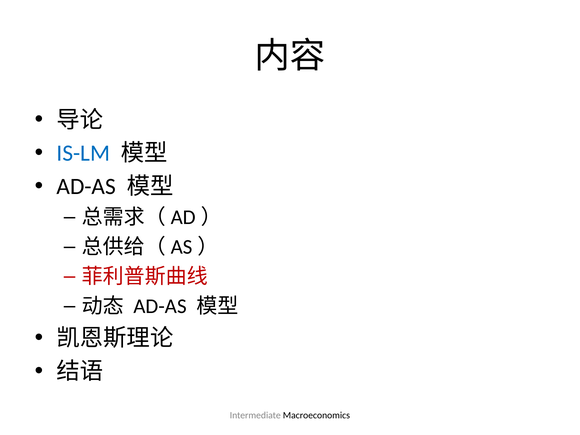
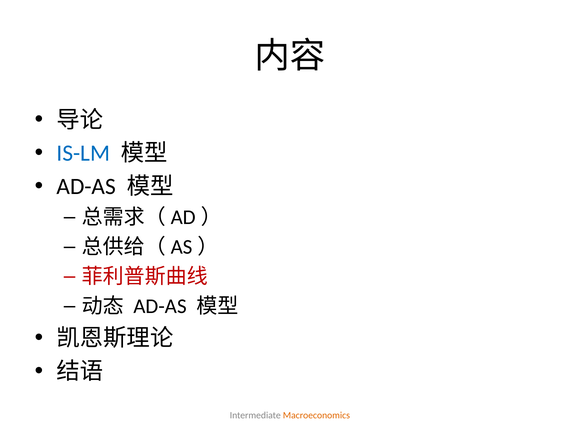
Macroeconomics colour: black -> orange (316, 415)
